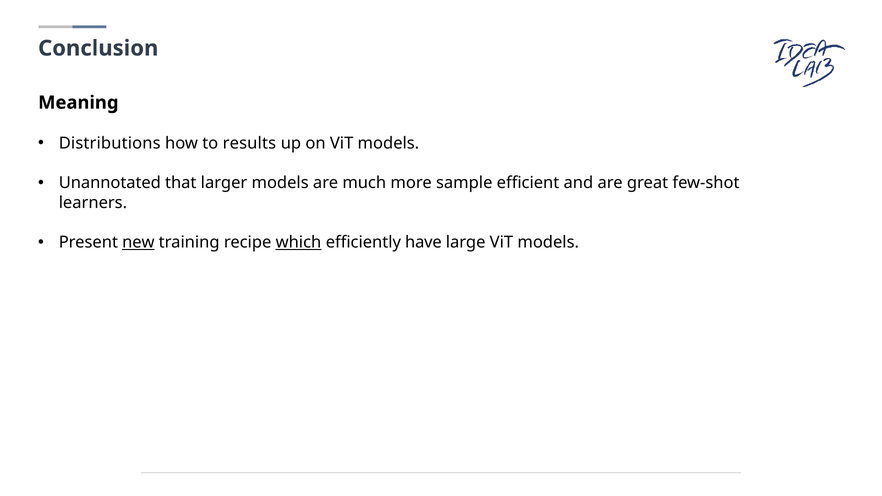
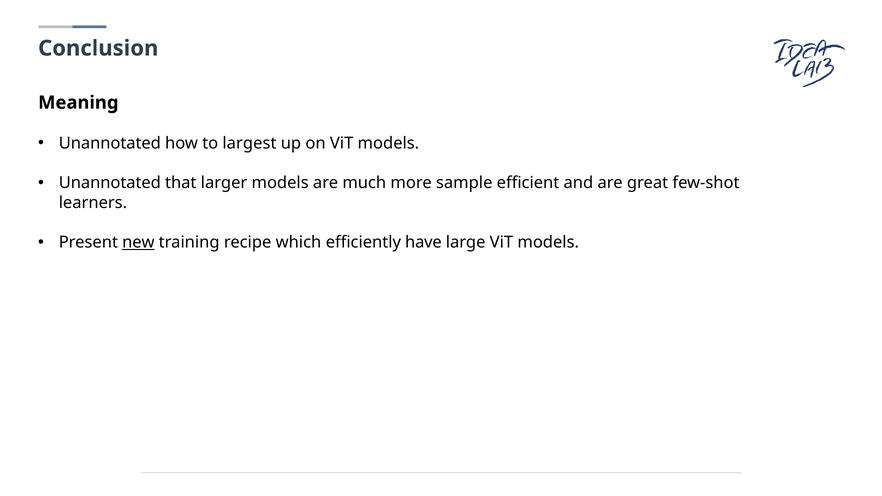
Distributions: Distributions -> Unannotated (110, 143)
results: results -> largest (249, 143)
which underline: present -> none (298, 243)
